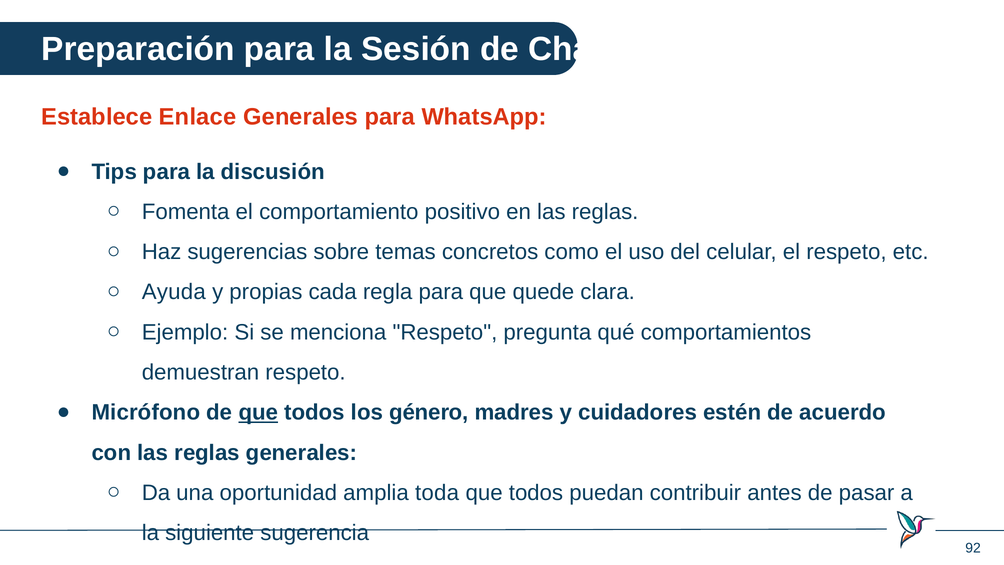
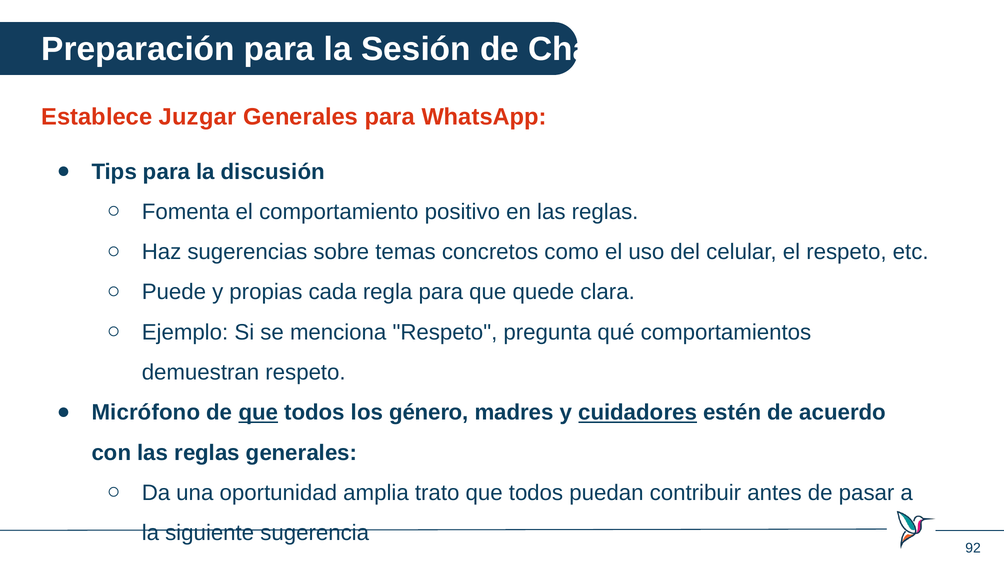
Enlace: Enlace -> Juzgar (198, 117)
Ayuda: Ayuda -> Puede (174, 292)
cuidadores underline: none -> present (638, 412)
toda: toda -> trato (437, 493)
